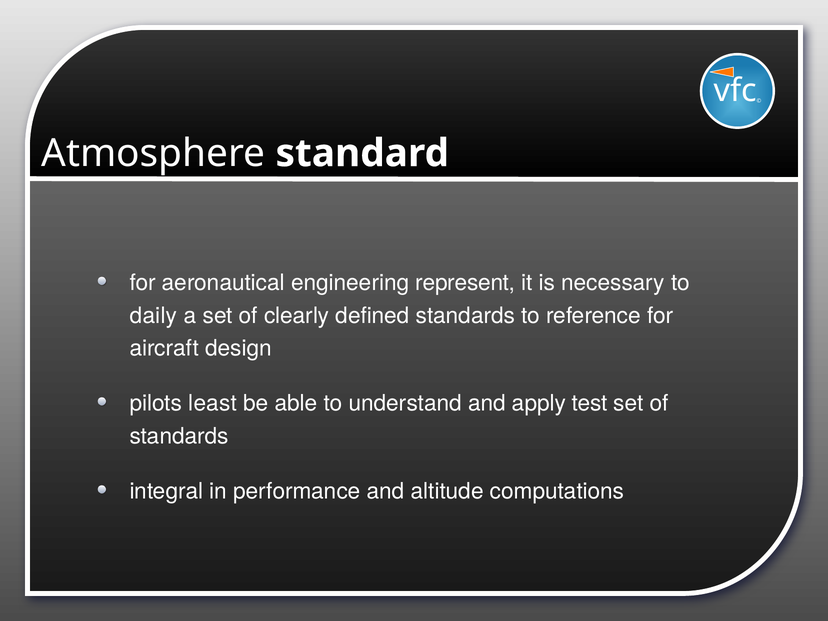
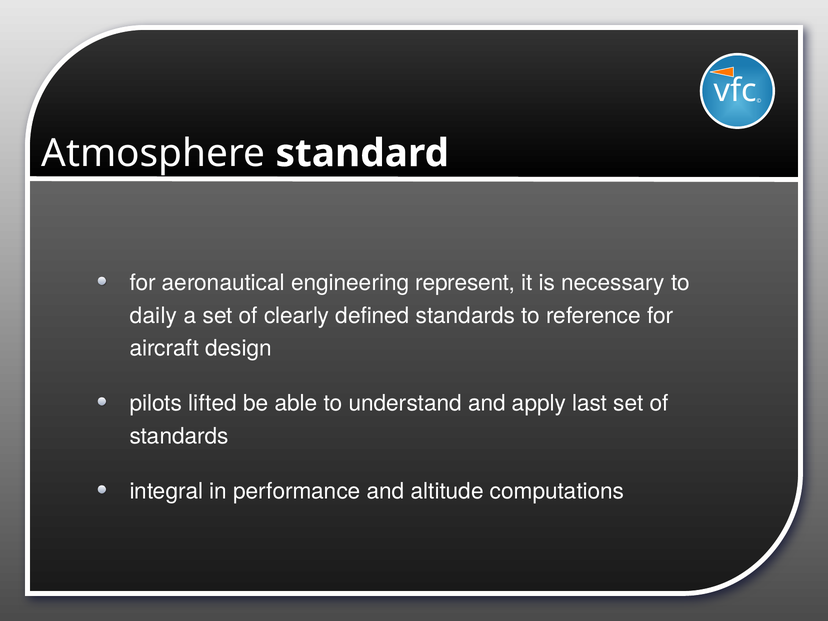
least: least -> lifted (213, 403)
test: test -> last (590, 403)
